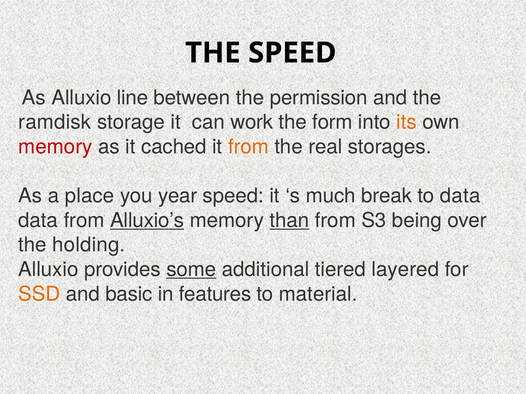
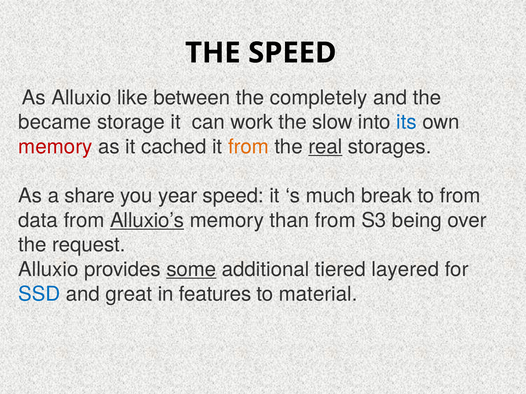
line: line -> like (132, 98)
permission: permission -> completely (319, 98)
ramdisk: ramdisk -> became (55, 122)
form: form -> slow (332, 122)
its colour: orange -> blue (406, 122)
real underline: none -> present (325, 147)
place: place -> share (90, 196)
to data: data -> from (460, 196)
than underline: present -> none (289, 221)
holding: holding -> request (89, 245)
SSD colour: orange -> blue (39, 294)
basic: basic -> great (129, 294)
